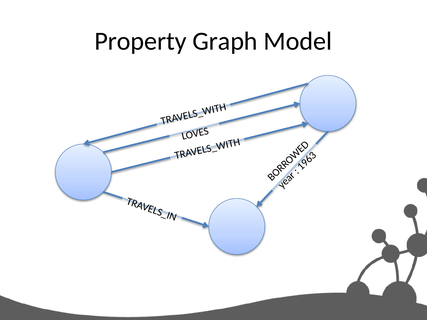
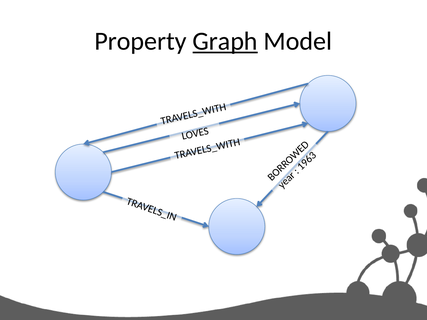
Graph underline: none -> present (225, 41)
